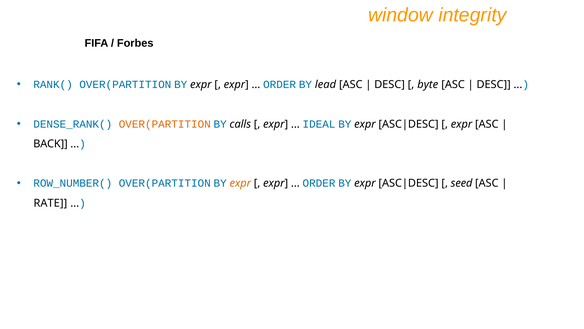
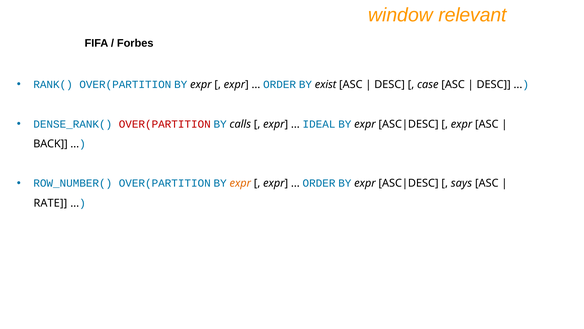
integrity: integrity -> relevant (473, 15)
lead: lead -> exist (326, 85)
byte: byte -> case (428, 85)
OVER(PARTITION colour: orange -> red (165, 124)
seed: seed -> says (461, 183)
